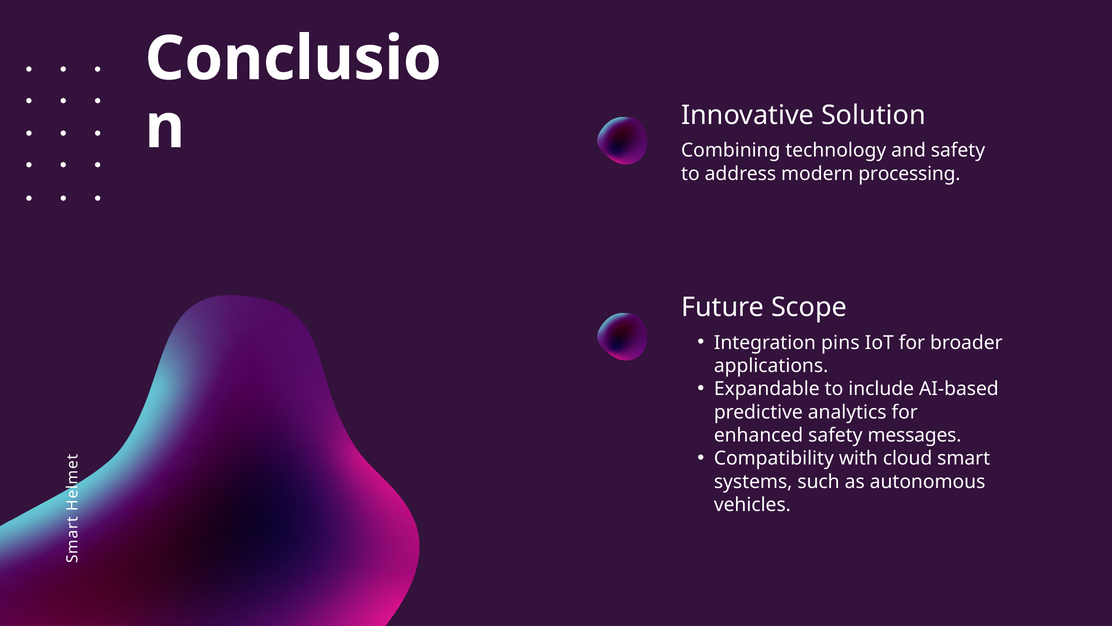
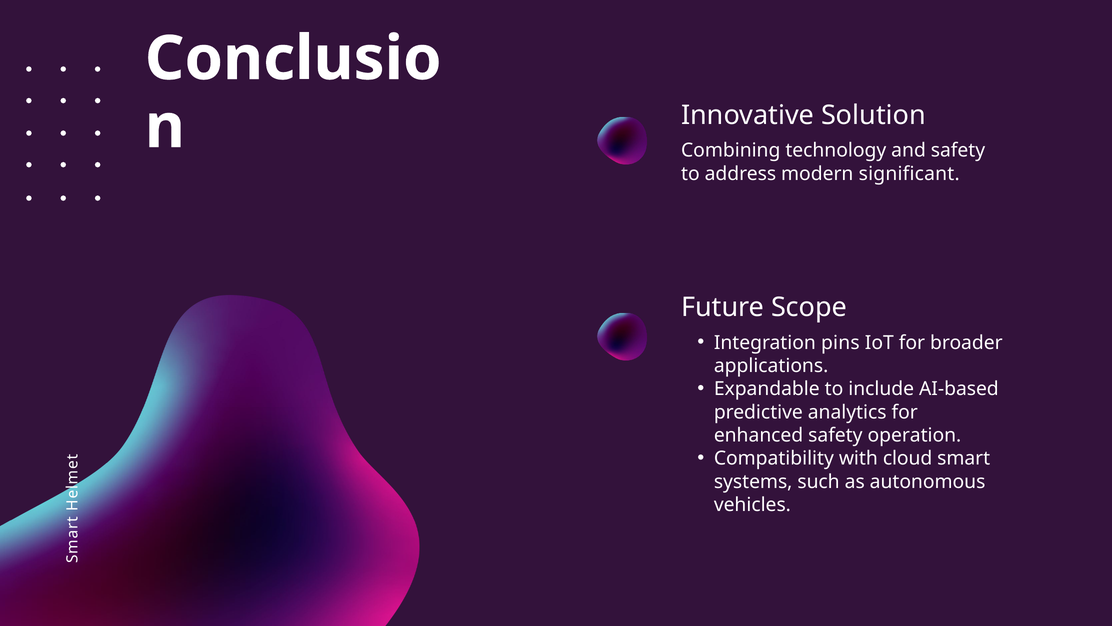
processing: processing -> significant (909, 174)
messages: messages -> operation (914, 435)
